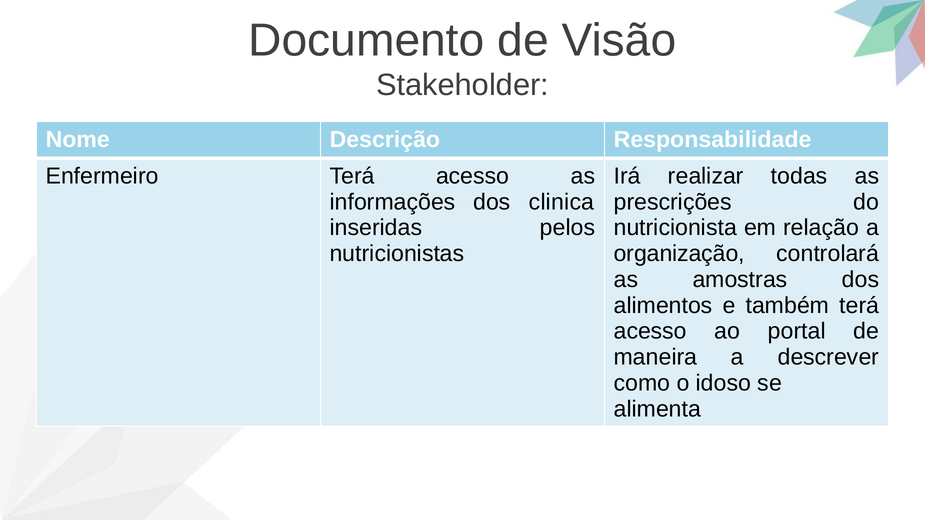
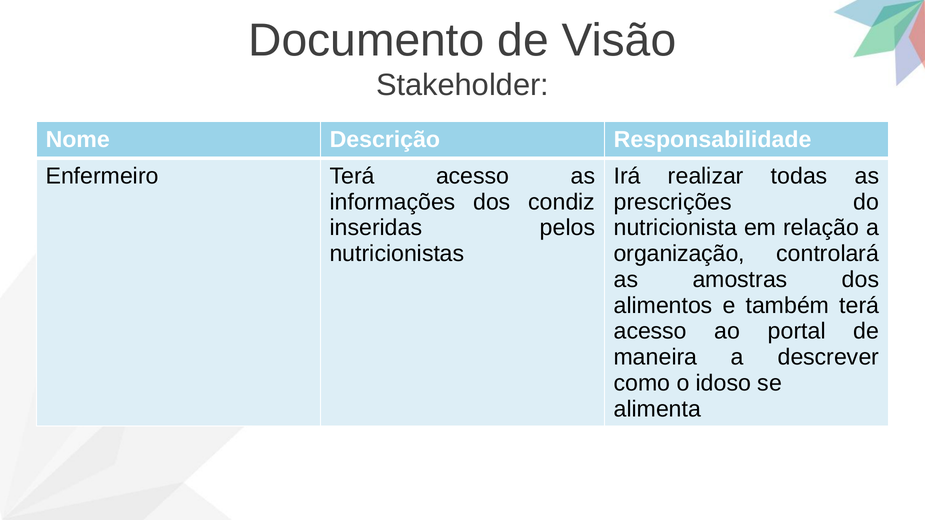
clinica: clinica -> condiz (562, 202)
